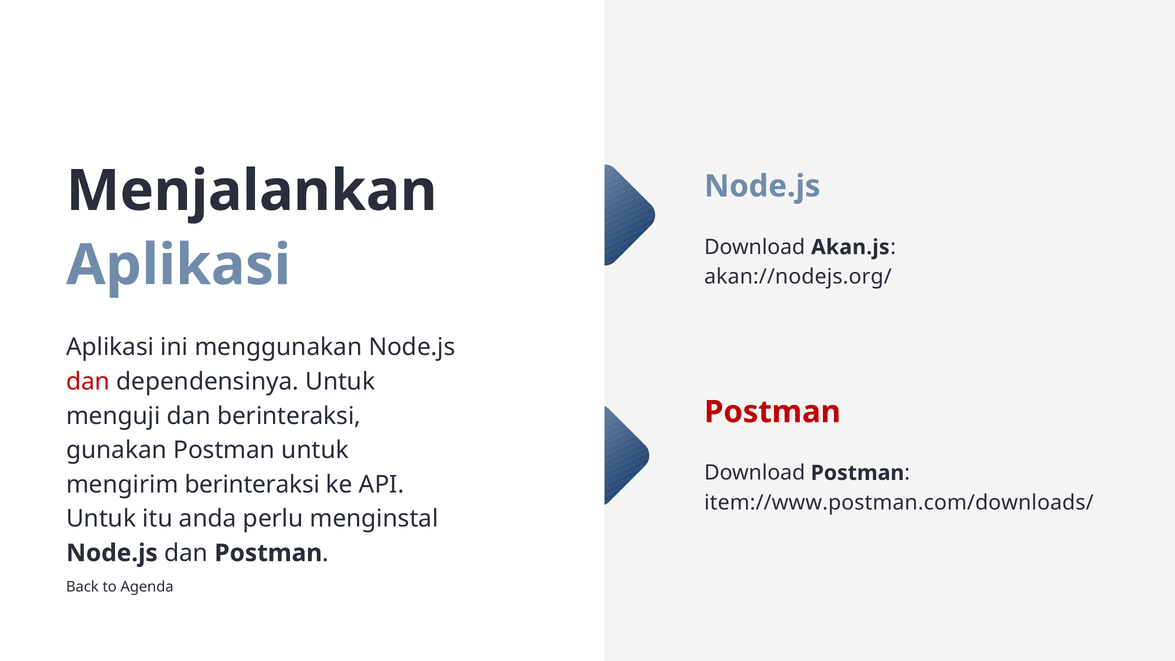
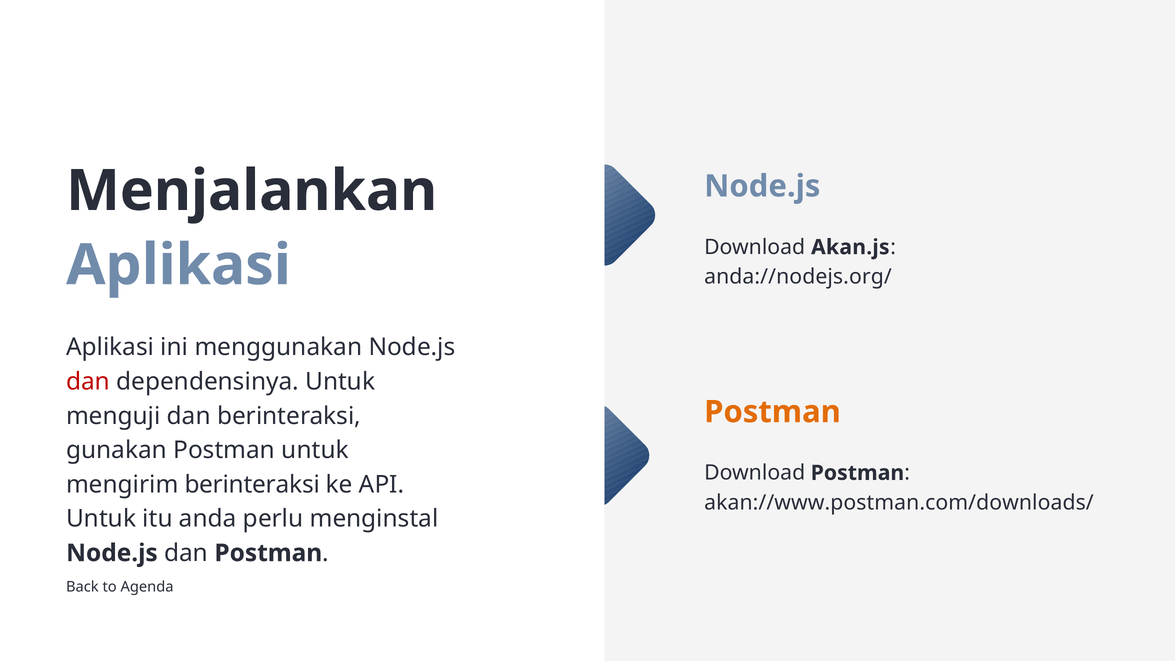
akan://nodejs.org/: akan://nodejs.org/ -> anda://nodejs.org/ (798, 277)
Postman colour: red -> orange (772, 412)
item://www.postman.com/downloads/: item://www.postman.com/downloads/ -> akan://www.postman.com/downloads/ (899, 503)
